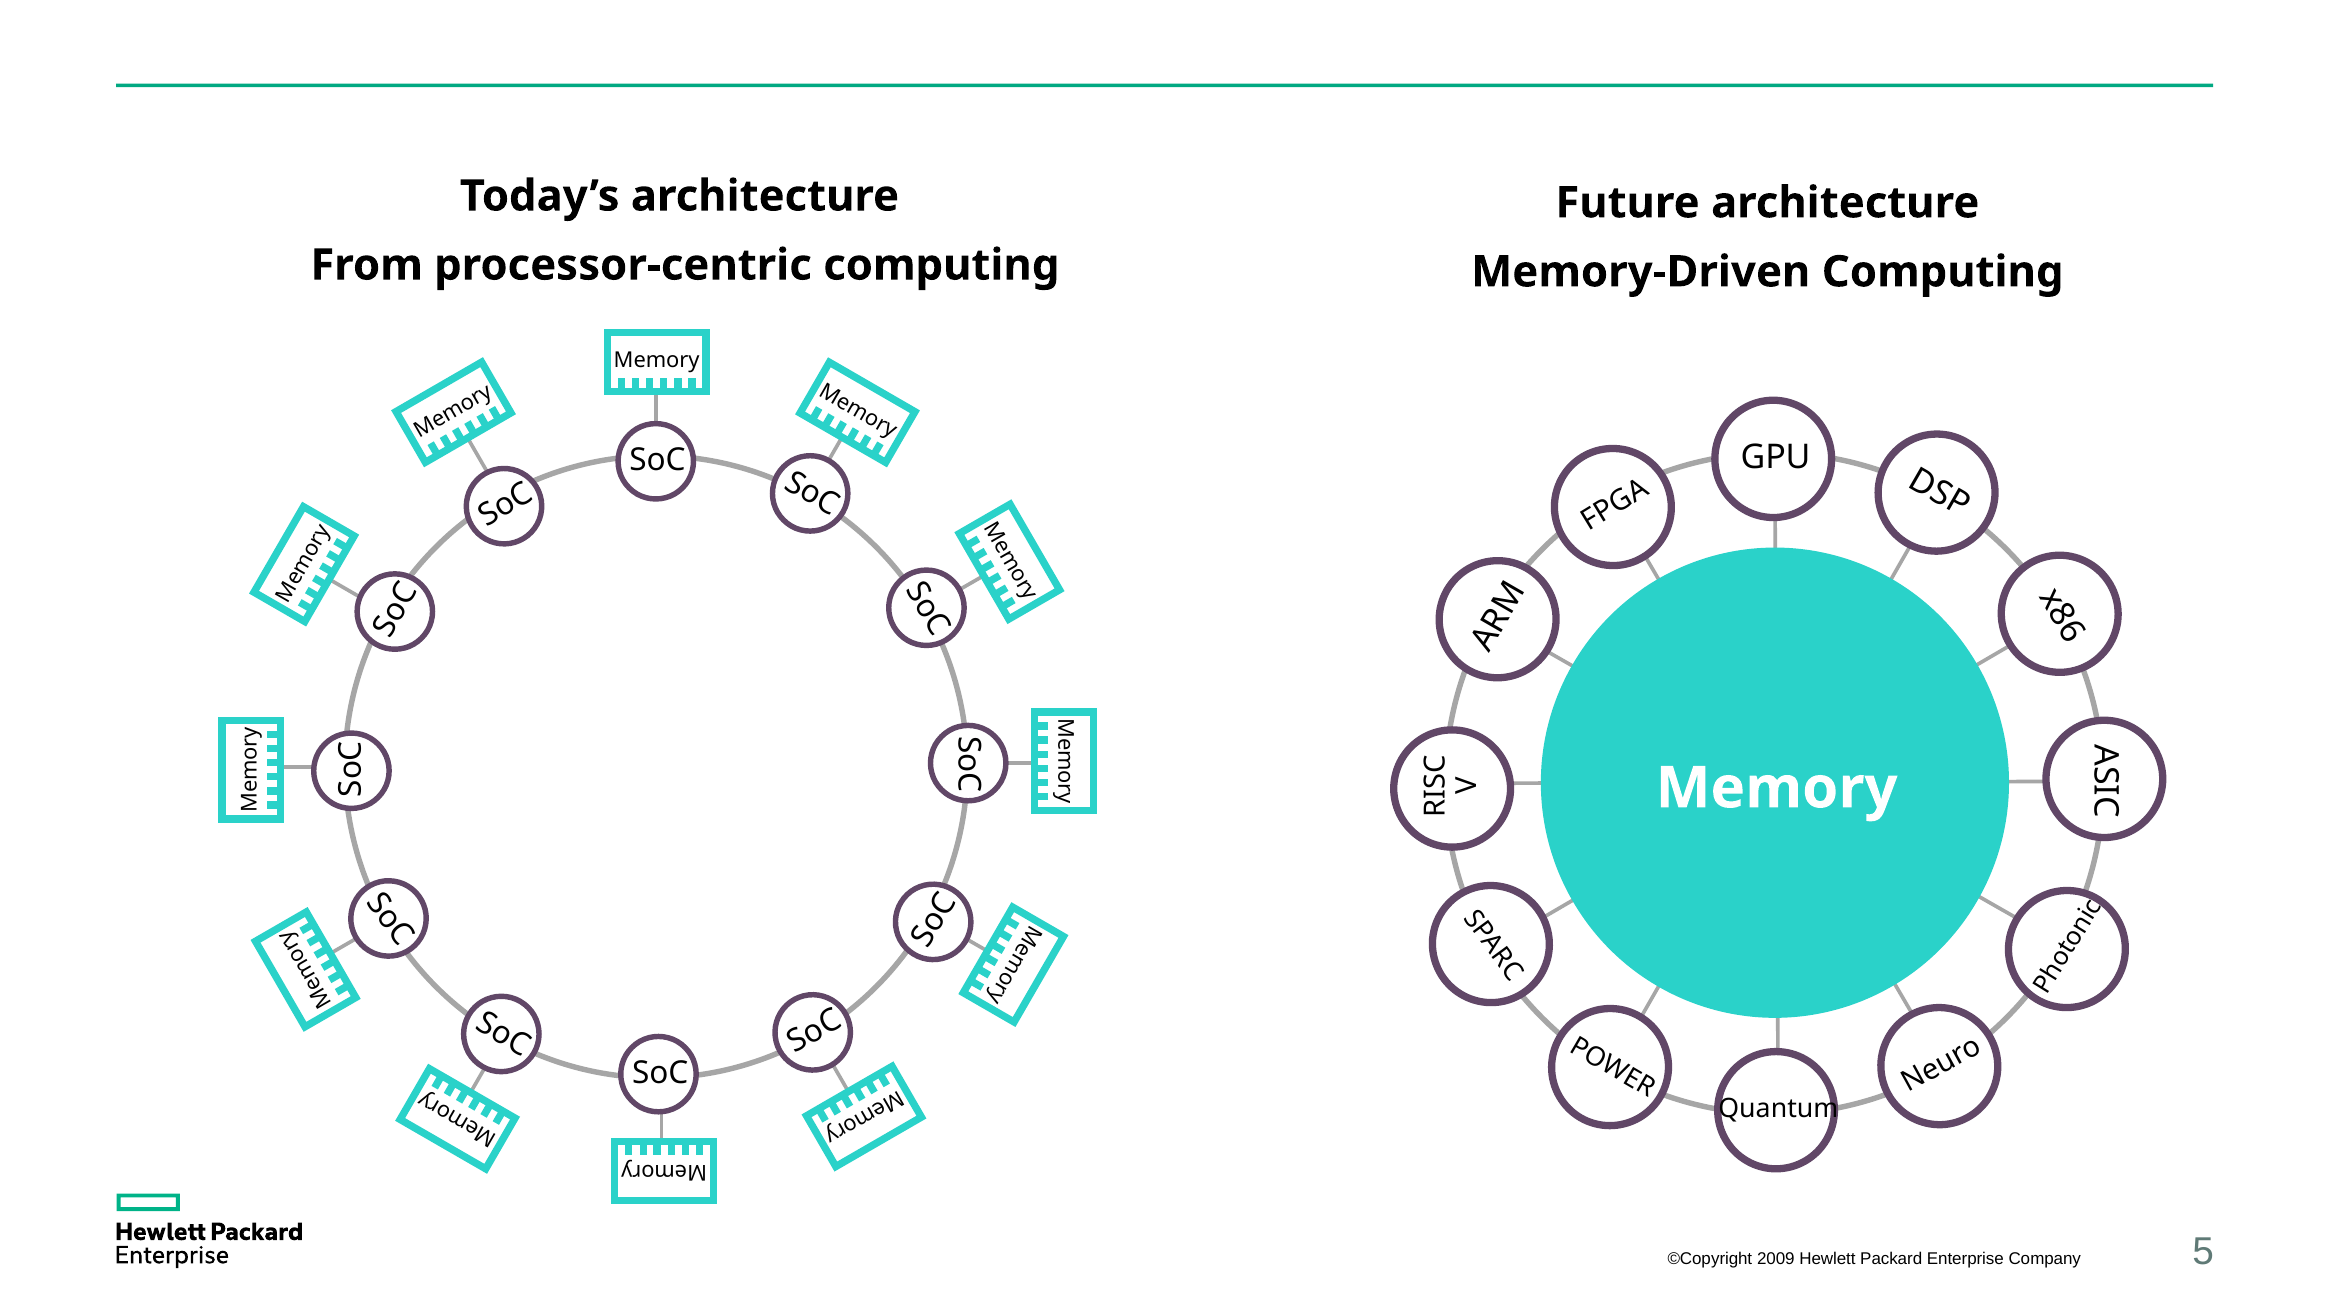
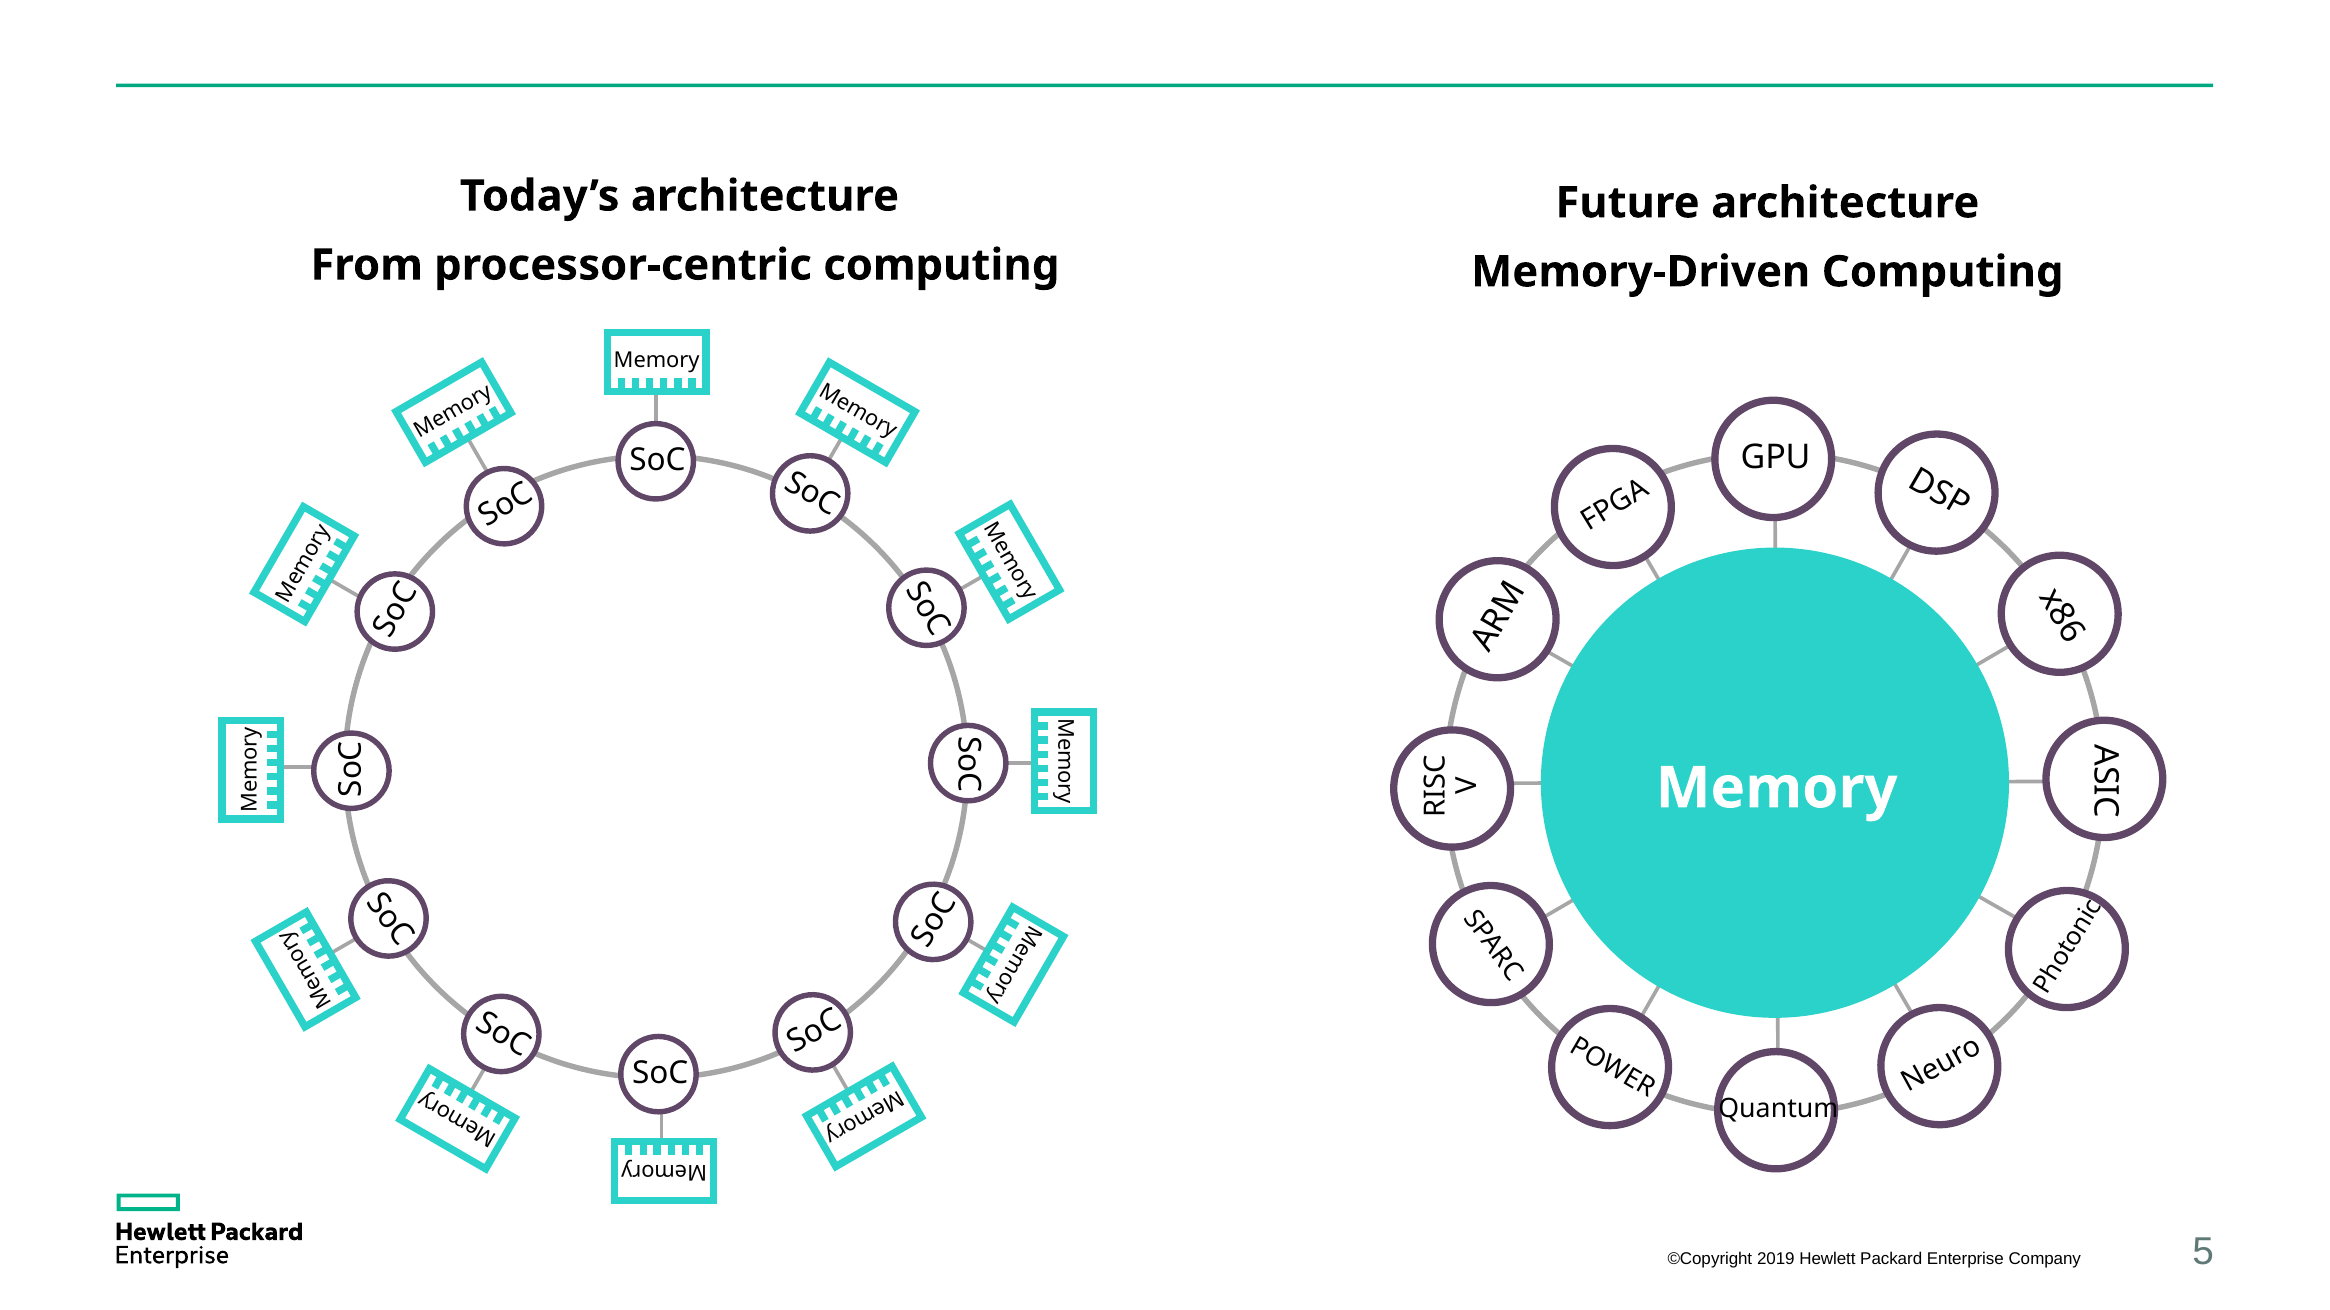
2009: 2009 -> 2019 (1776, 1259)
